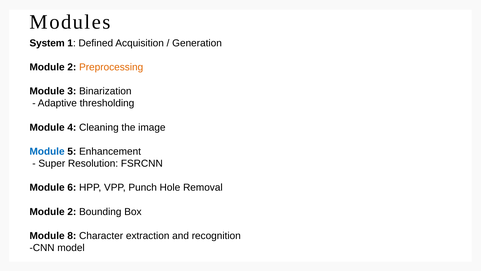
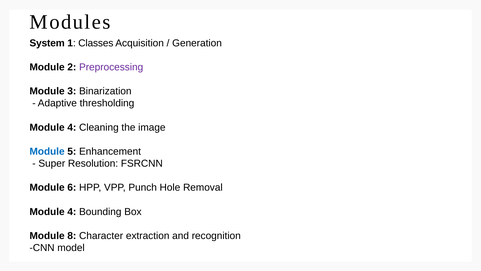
Defined: Defined -> Classes (96, 43)
Preprocessing colour: orange -> purple (111, 67)
2: 2 -> 4 (72, 211)
